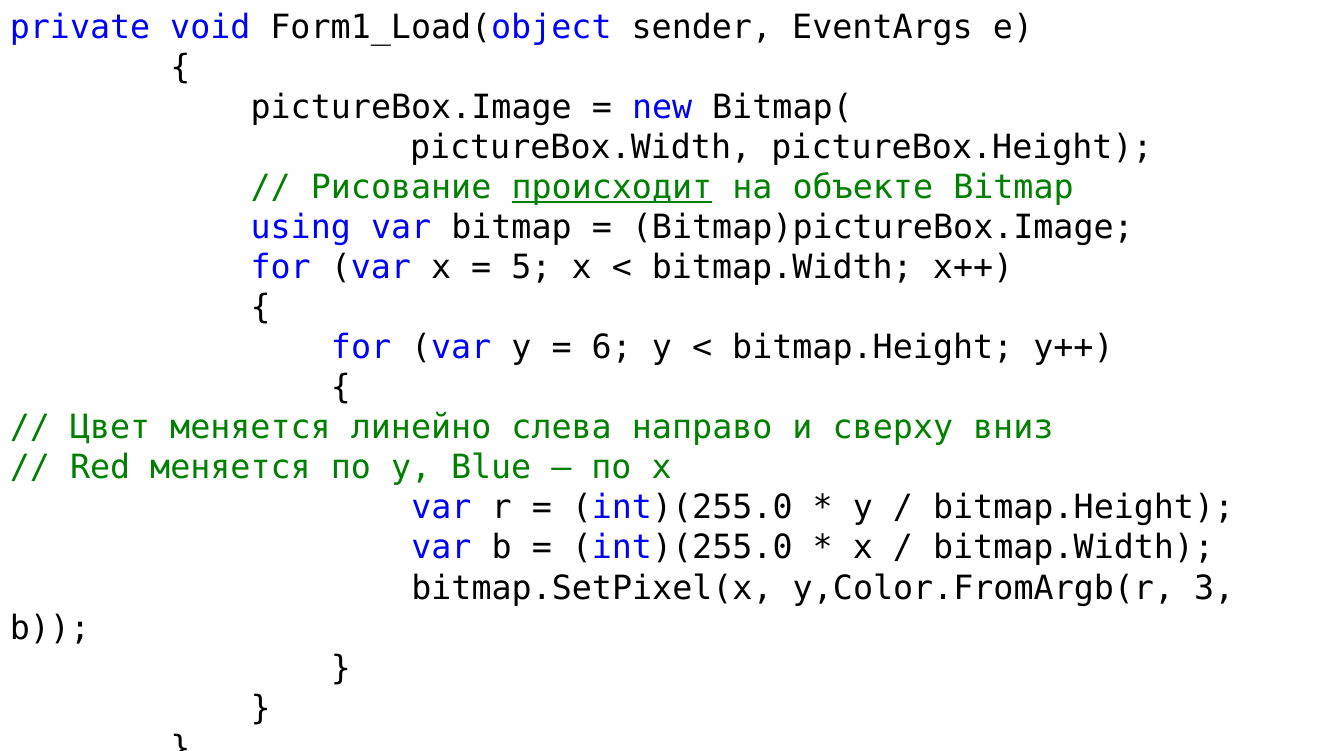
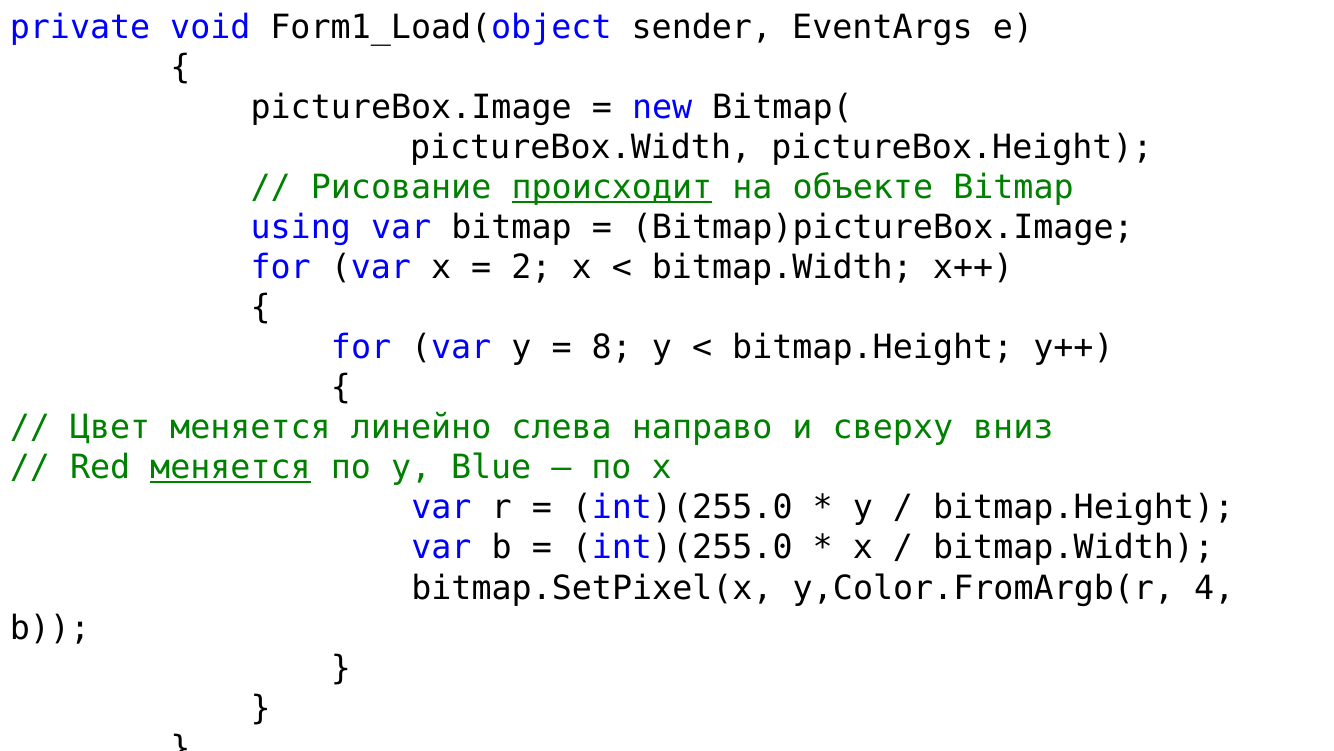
5: 5 -> 2 (531, 267)
6: 6 -> 8 (612, 347)
меняется underline: none -> present (230, 467)
3: 3 -> 4 (1214, 588)
